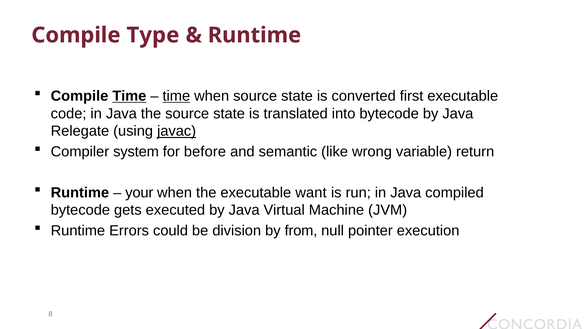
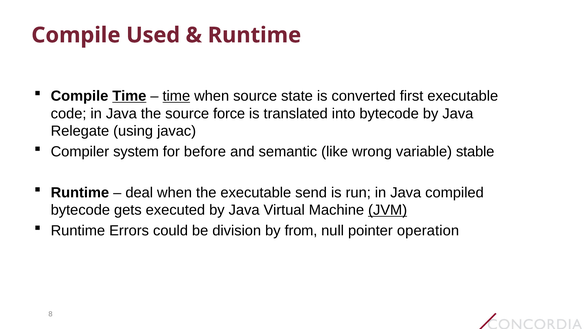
Type: Type -> Used (153, 35)
the source state: state -> force (229, 114)
javac underline: present -> none (177, 131)
return: return -> stable (475, 152)
your: your -> deal (139, 193)
want: want -> send (311, 193)
JVM underline: none -> present (388, 210)
execution: execution -> operation (428, 231)
